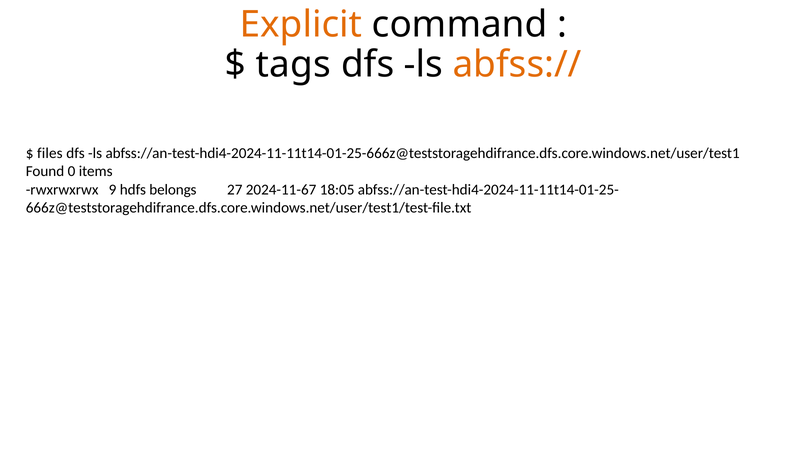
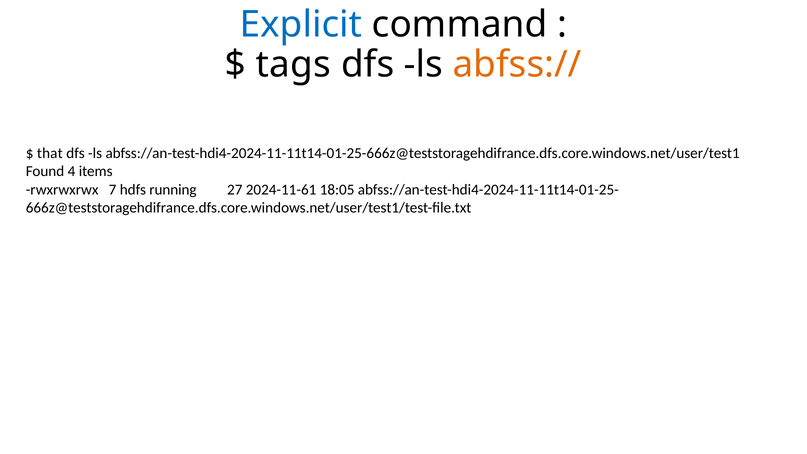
Explicit colour: orange -> blue (301, 25)
files: files -> that (50, 153)
0: 0 -> 4 (72, 171)
9: 9 -> 7 (113, 190)
belongs: belongs -> running (173, 190)
2024-11-67: 2024-11-67 -> 2024-11-61 (281, 190)
